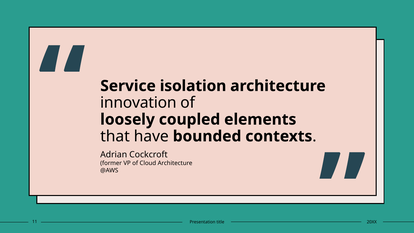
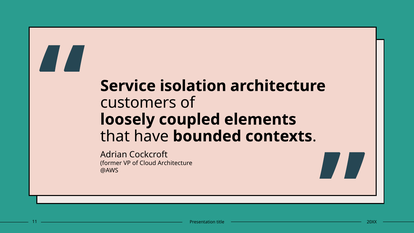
innovation: innovation -> customers (138, 103)
